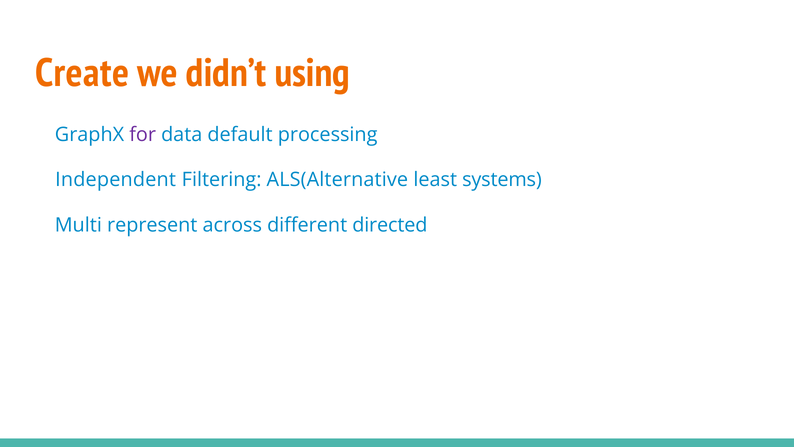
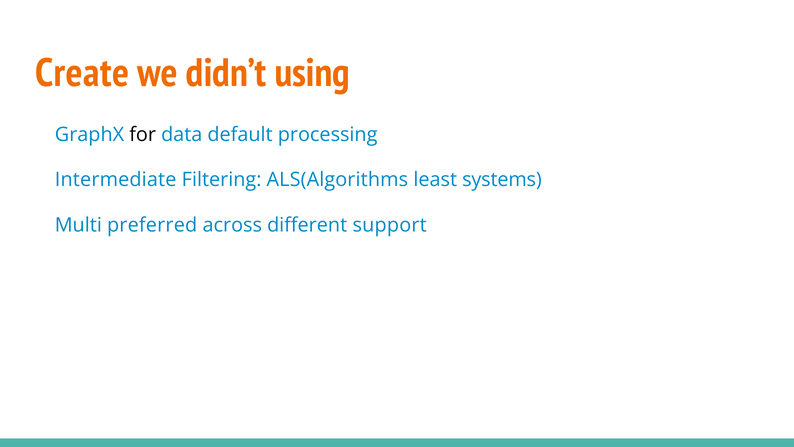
for colour: purple -> black (143, 135)
Independent: Independent -> Intermediate (116, 180)
ALS(Alternative: ALS(Alternative -> ALS(Algorithms (337, 180)
represent: represent -> preferred (152, 225)
directed: directed -> support (390, 225)
